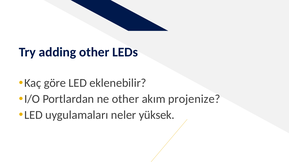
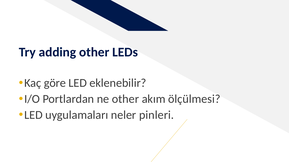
projenize: projenize -> ölçülmesi (194, 99)
yüksek: yüksek -> pinleri (157, 115)
